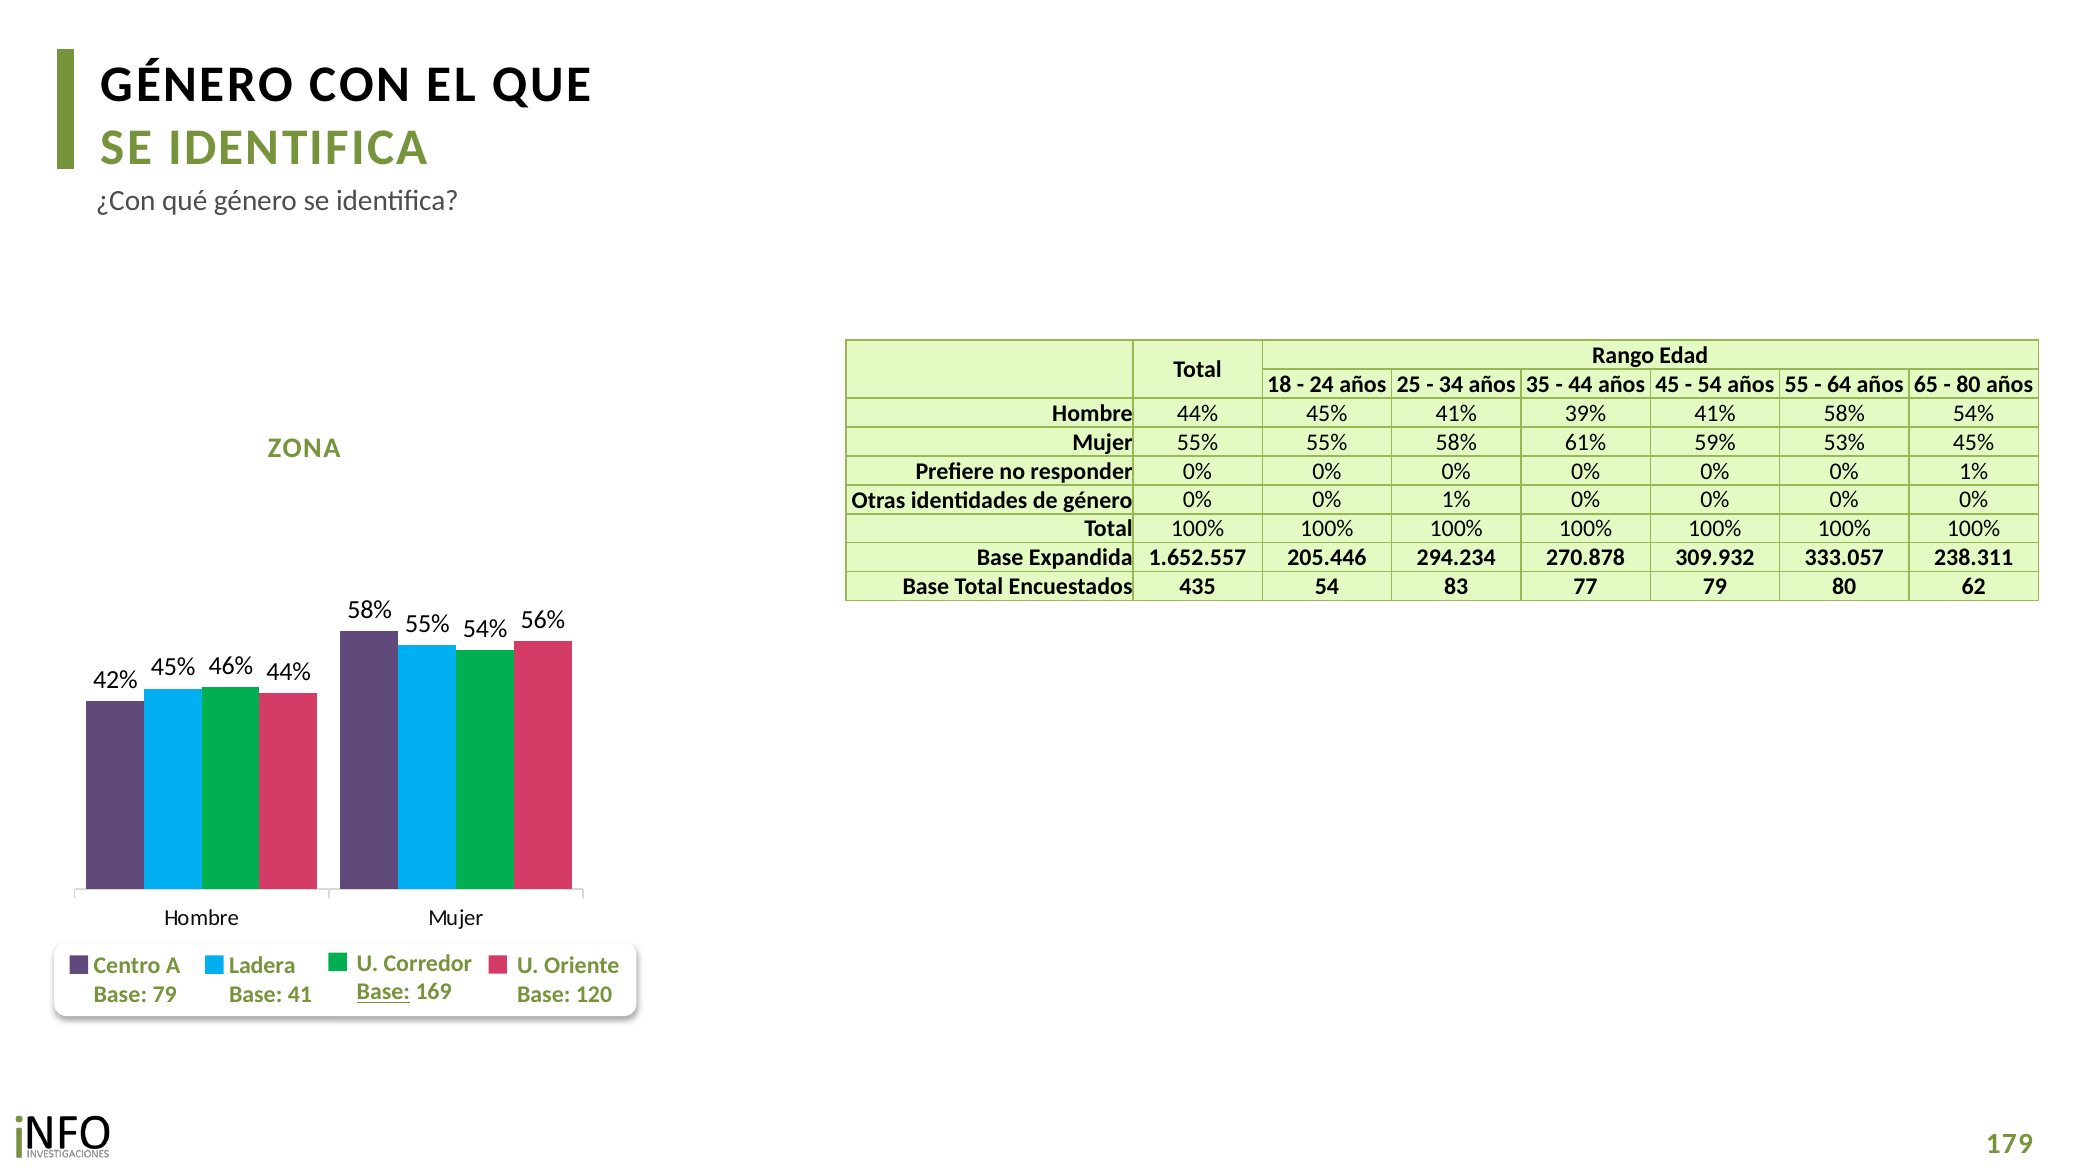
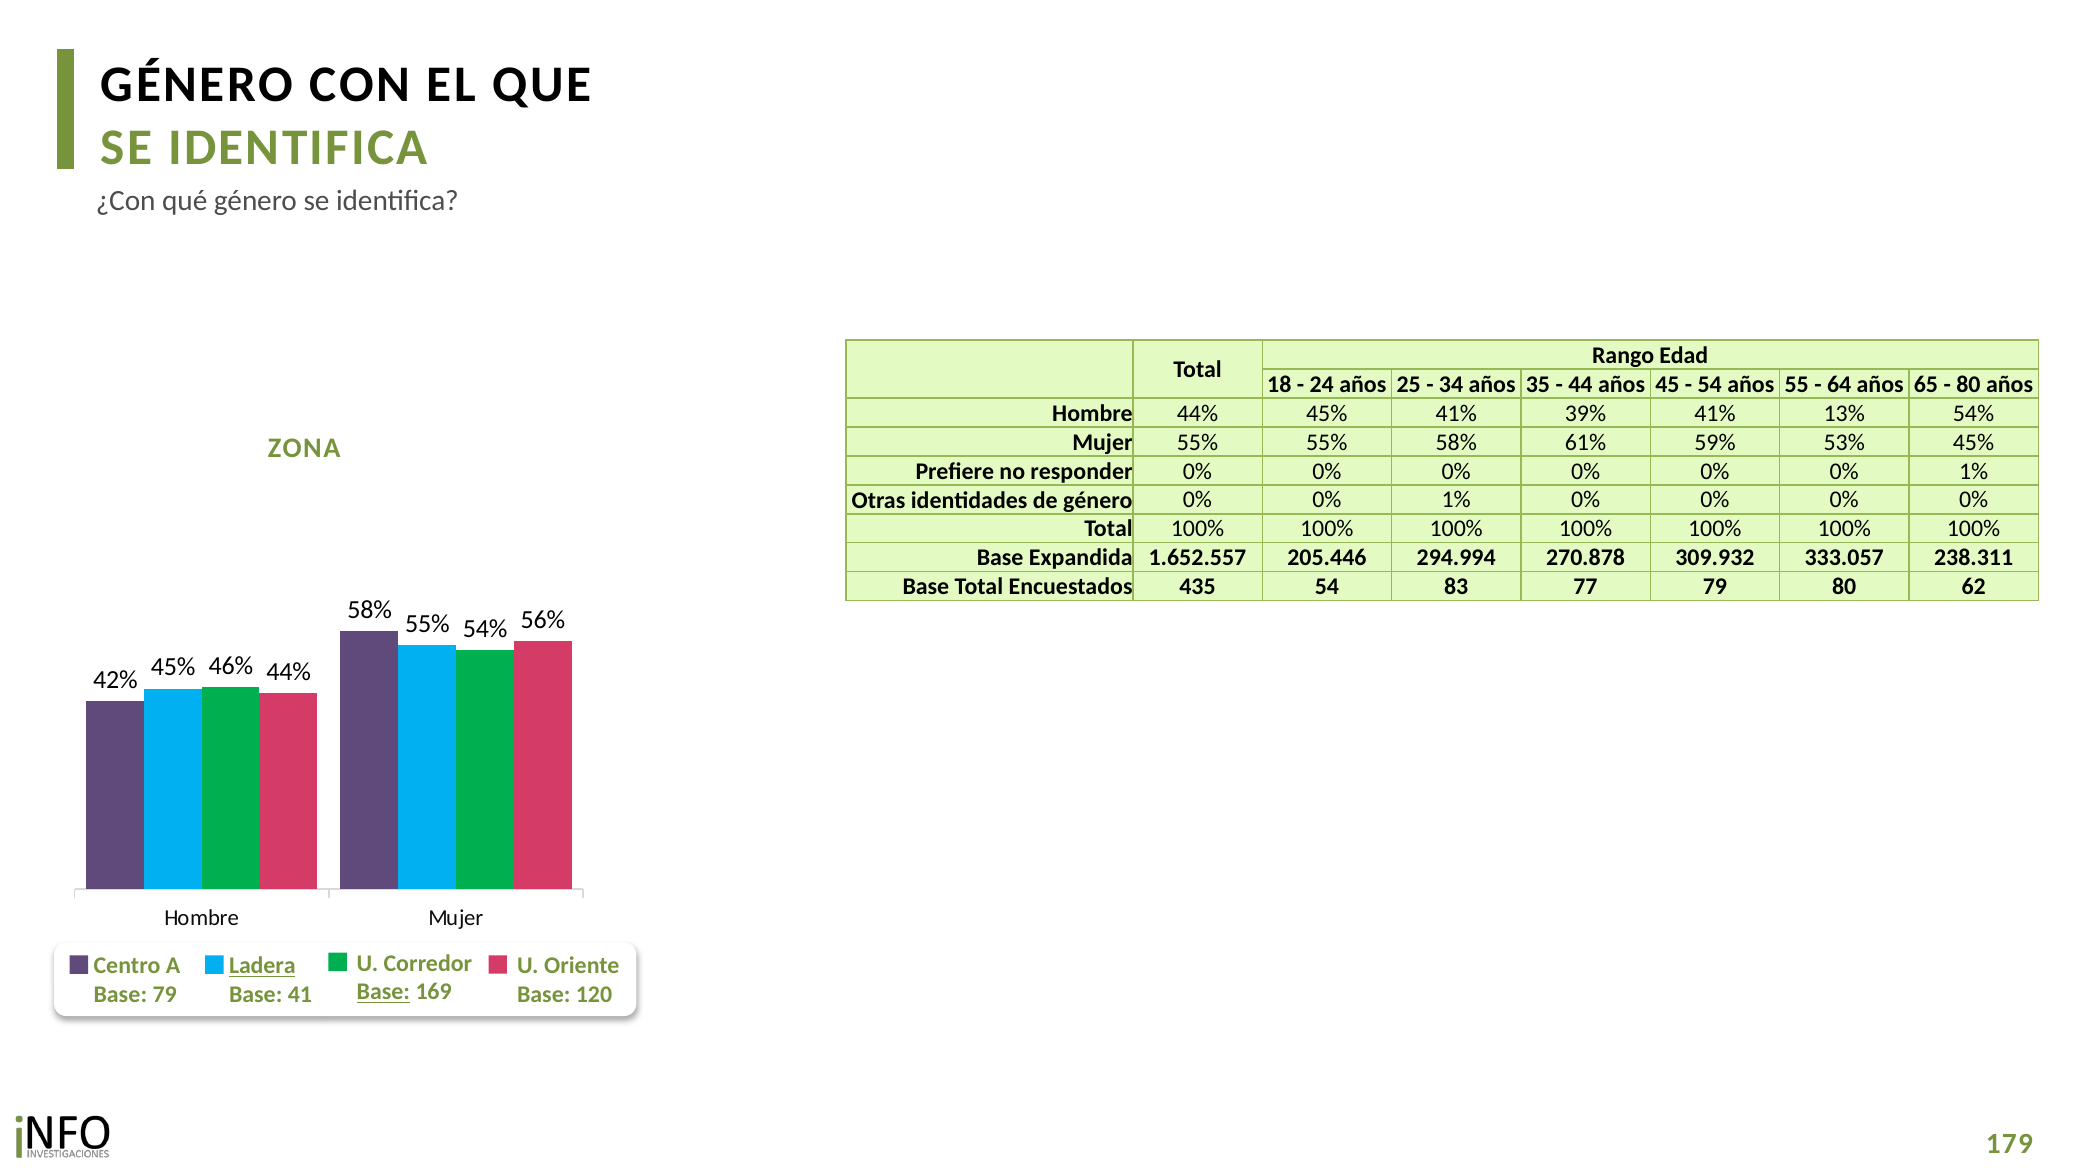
41% 58%: 58% -> 13% (1844, 413)
294.234: 294.234 -> 294.994 (1456, 558)
Ladera underline: none -> present (262, 966)
